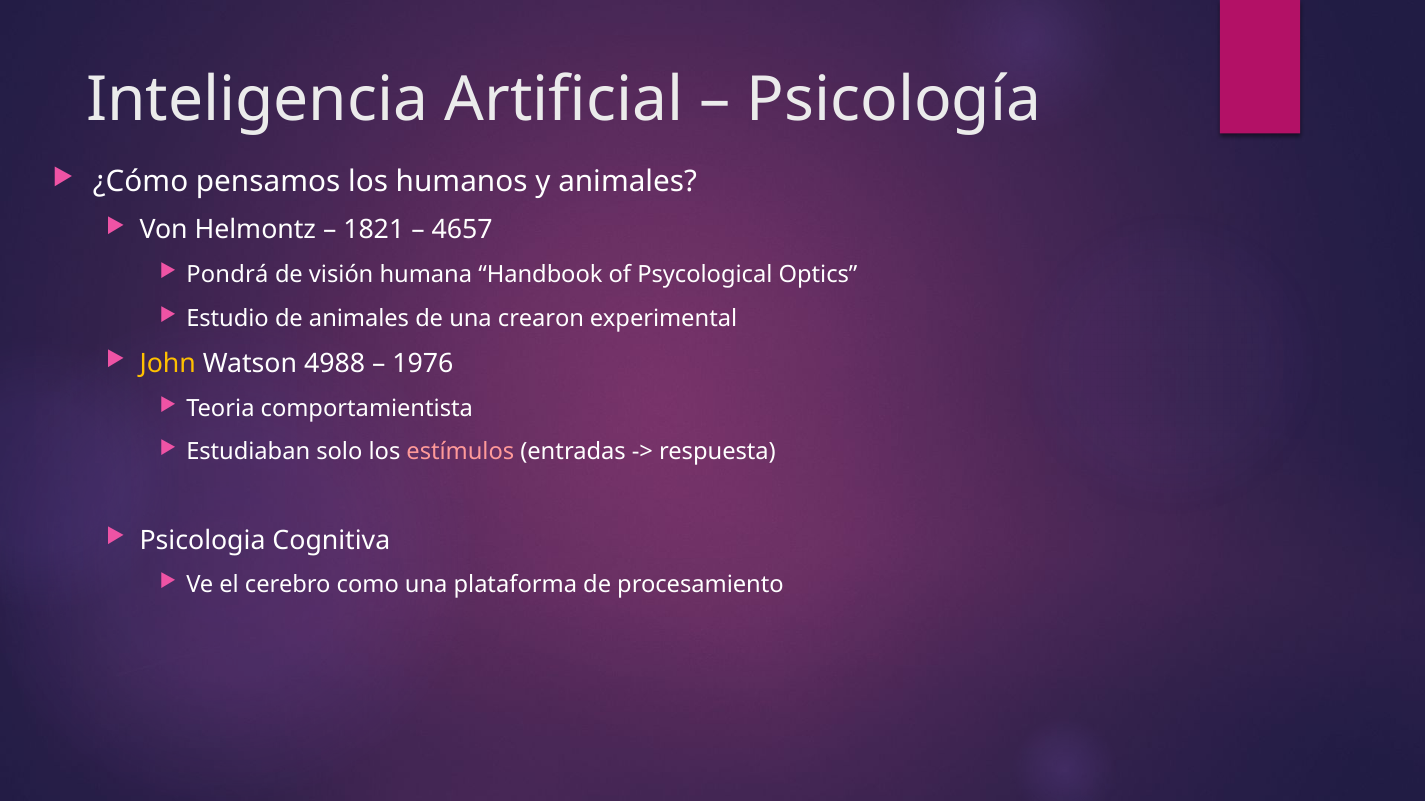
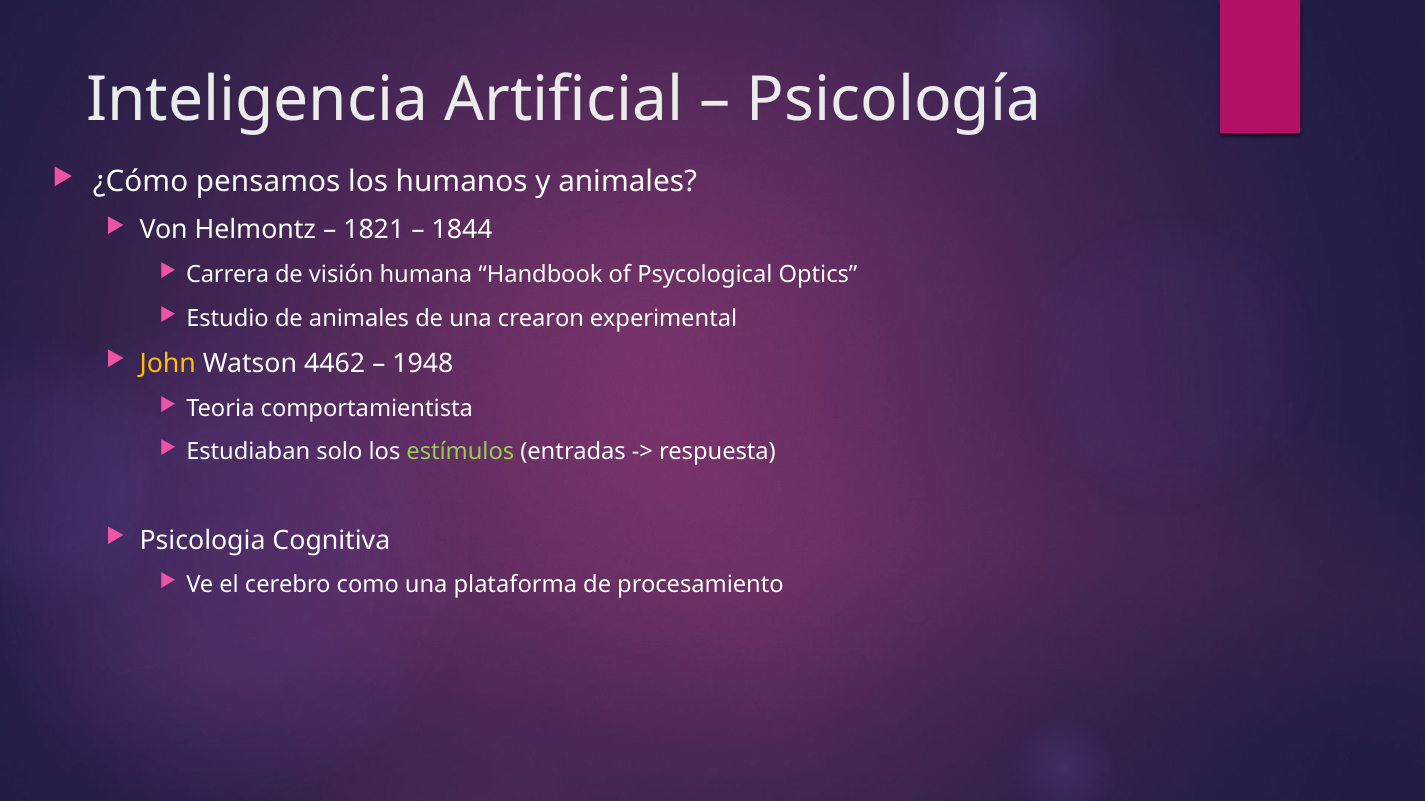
4657: 4657 -> 1844 (462, 230)
Pondrá: Pondrá -> Carrera (228, 275)
4988: 4988 -> 4462 (335, 364)
1976: 1976 -> 1948 (423, 364)
estímulos colour: pink -> light green (460, 452)
